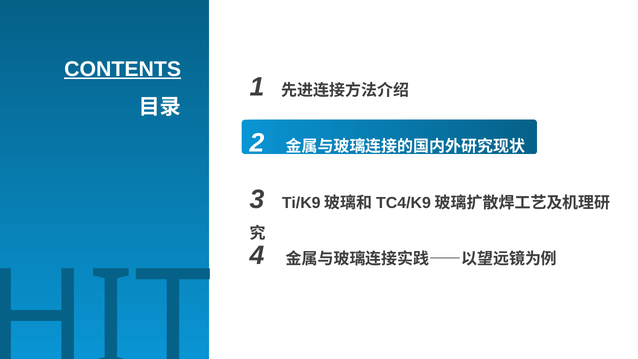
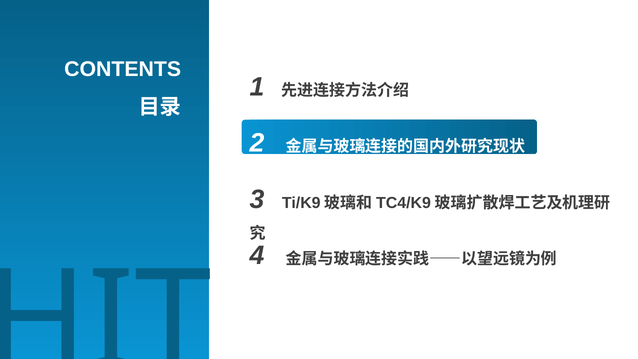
CONTENTS underline: present -> none (123, 69)
